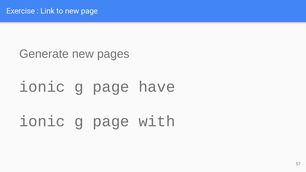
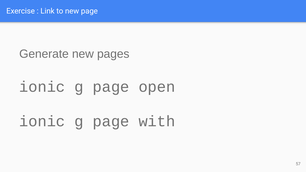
have: have -> open (157, 87)
